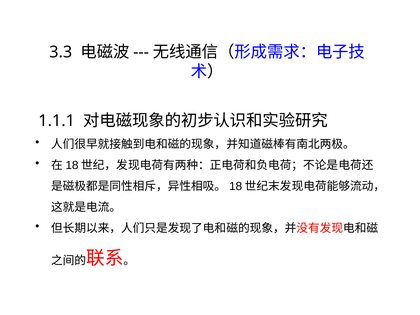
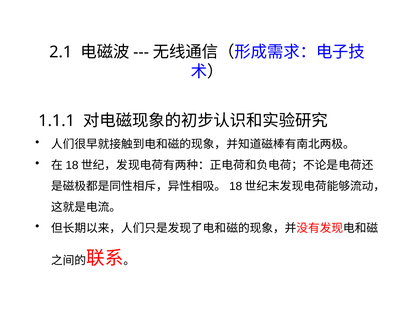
3.3: 3.3 -> 2.1 (61, 52)
